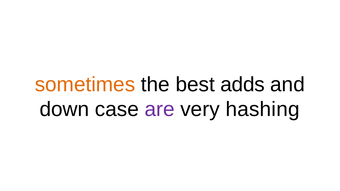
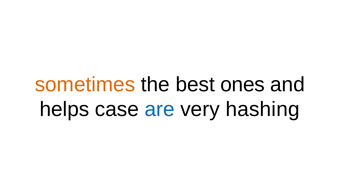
adds: adds -> ones (243, 85)
down: down -> helps (64, 110)
are colour: purple -> blue (160, 110)
